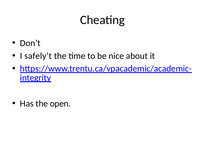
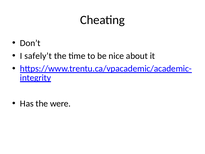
open: open -> were (60, 103)
